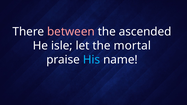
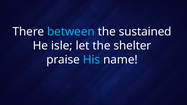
between colour: pink -> light blue (71, 32)
ascended: ascended -> sustained (145, 32)
mortal: mortal -> shelter (132, 46)
